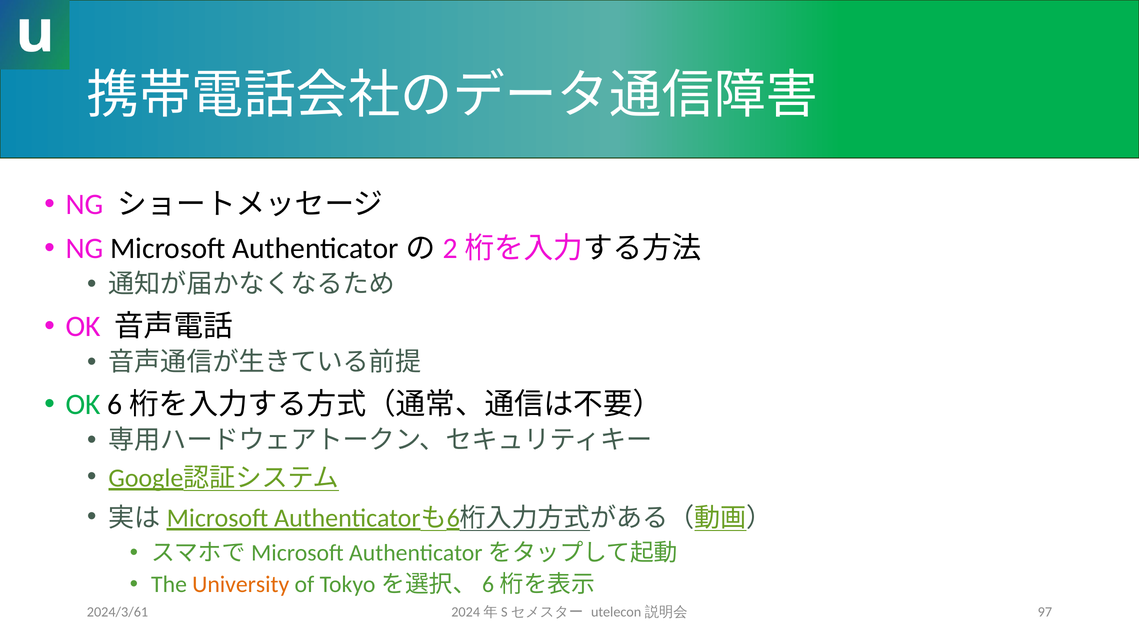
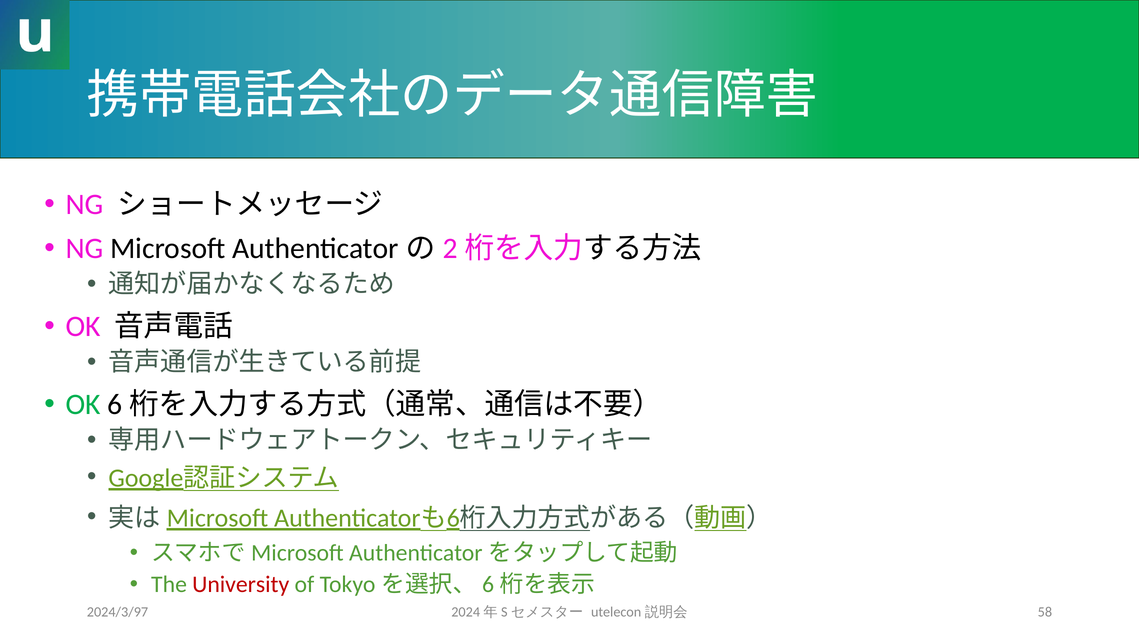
University colour: orange -> red (241, 584)
2024/3/61: 2024/3/61 -> 2024/3/97 (118, 612)
97: 97 -> 58 (1045, 612)
